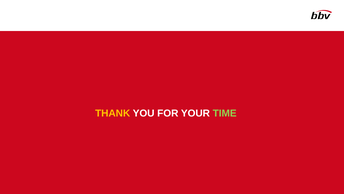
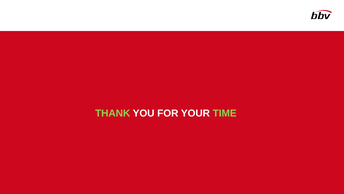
THANK colour: yellow -> light green (113, 113)
